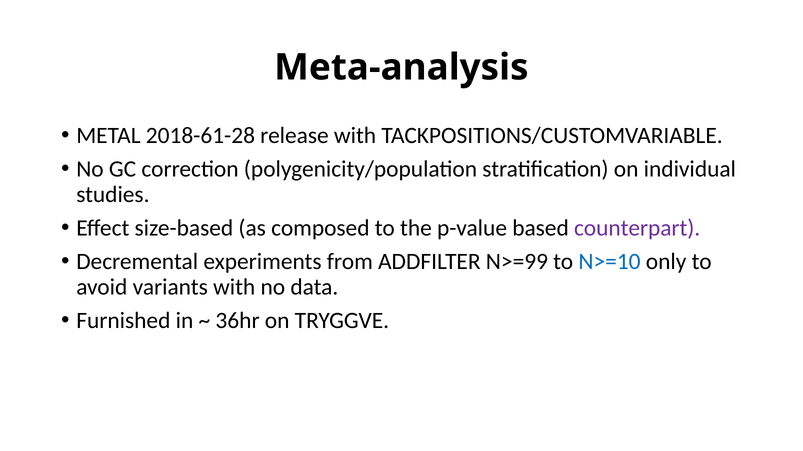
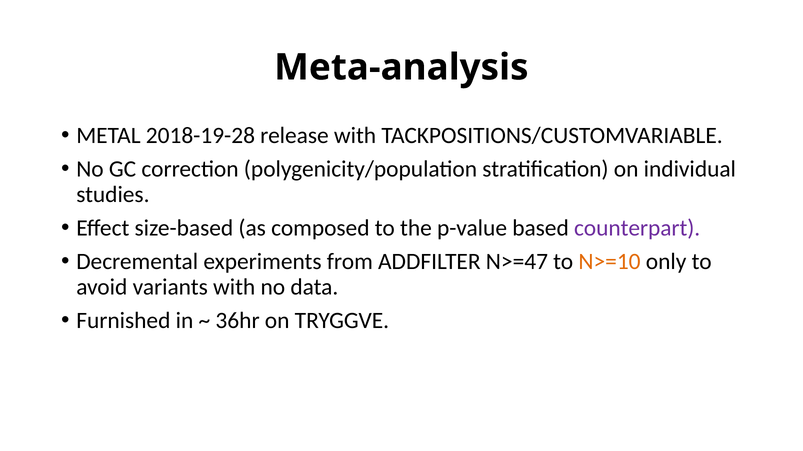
2018-61-28: 2018-61-28 -> 2018-19-28 (200, 136)
N>=99: N>=99 -> N>=47 (517, 262)
N>=10 colour: blue -> orange (610, 262)
